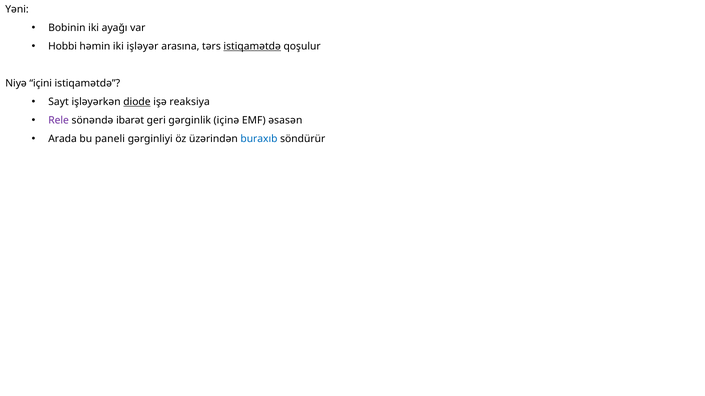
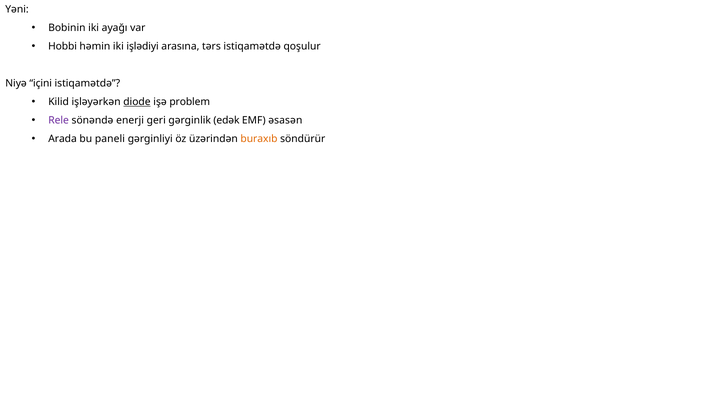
işləyər: işləyər -> işlədiyi (143, 47)
istiqamətdə underline: present -> none (252, 47)
Sayt: Sayt -> Kilid (59, 102)
reaksiya: reaksiya -> problem (190, 102)
ibarət: ibarət -> enerji (130, 121)
içinə: içinə -> edək (226, 121)
buraxıb colour: blue -> orange (259, 139)
